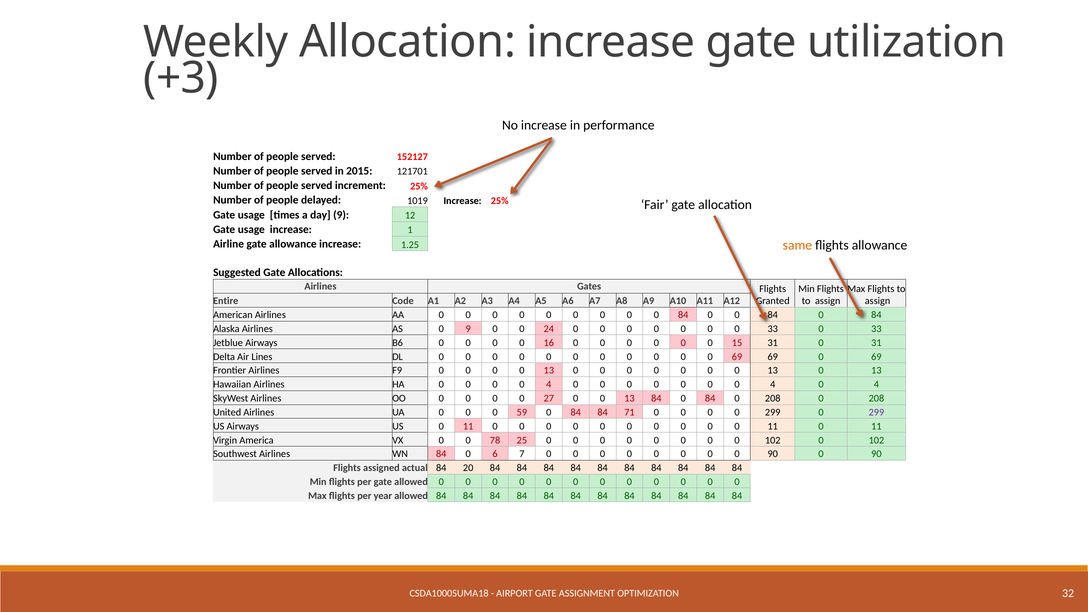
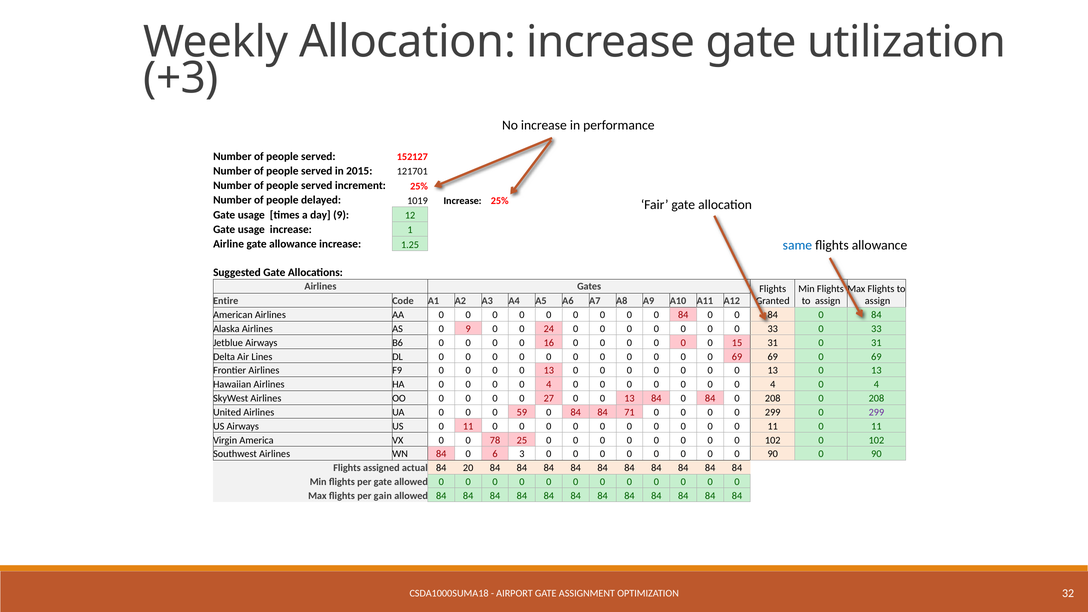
same colour: orange -> blue (797, 245)
7: 7 -> 3 (522, 454)
year: year -> gain (383, 496)
